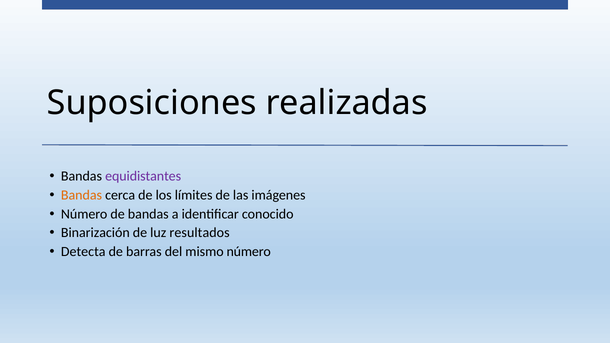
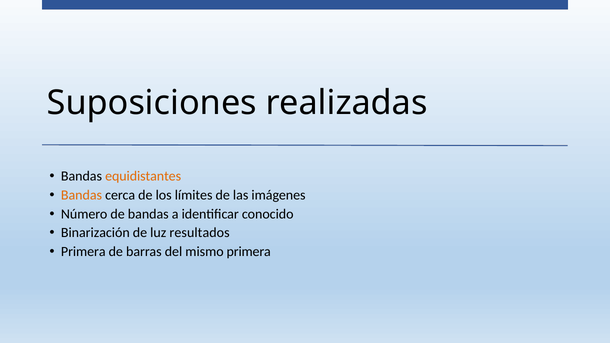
equidistantes colour: purple -> orange (143, 176)
Detecta: Detecta -> Primera (83, 252)
mismo número: número -> primera (249, 252)
